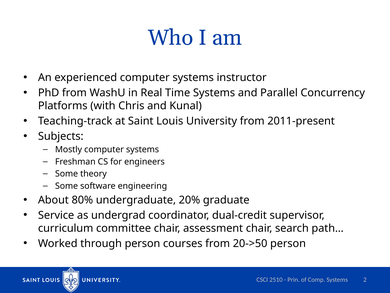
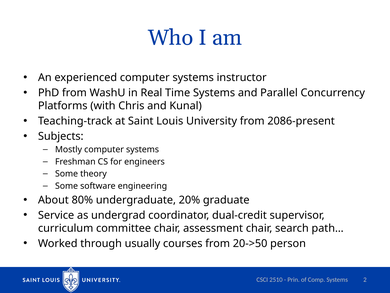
2011-present: 2011-present -> 2086-present (301, 121)
through person: person -> usually (142, 243)
